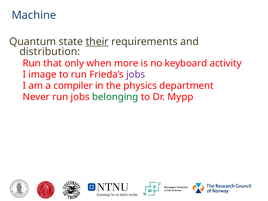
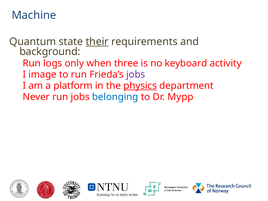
distribution: distribution -> background (50, 52)
that: that -> logs (53, 63)
more: more -> three (126, 63)
compiler: compiler -> platform (73, 86)
physics underline: none -> present (140, 86)
belonging colour: green -> blue (115, 97)
